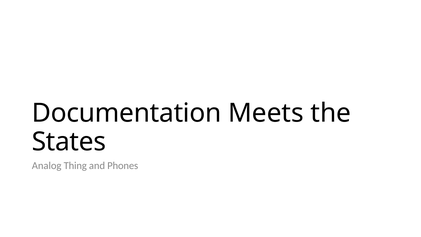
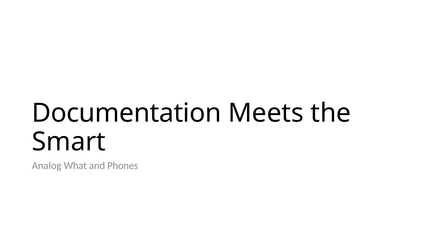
States: States -> Smart (69, 142)
Thing: Thing -> What (75, 166)
